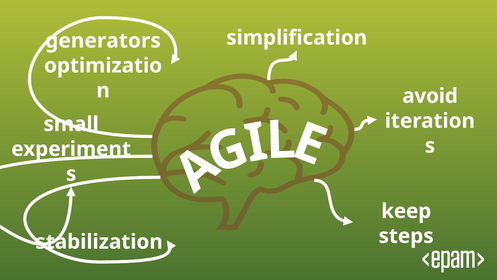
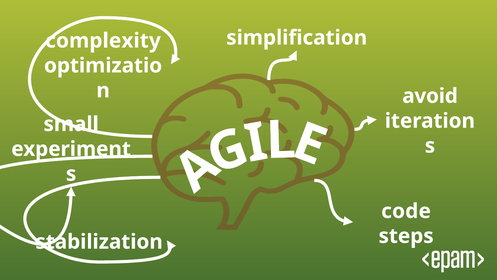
generators: generators -> complexity (103, 41)
keep: keep -> code (406, 211)
